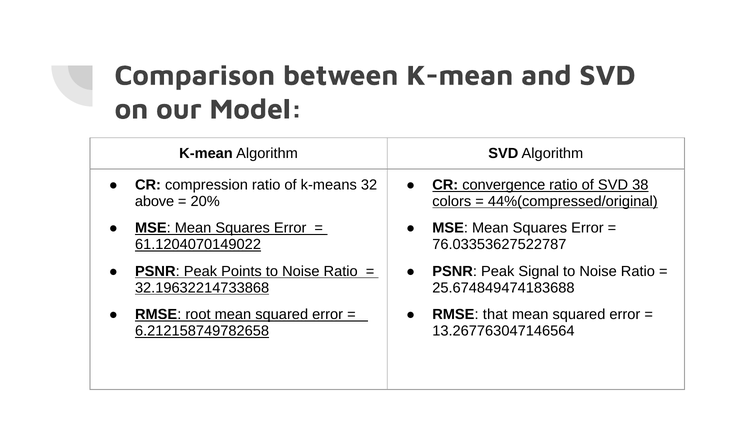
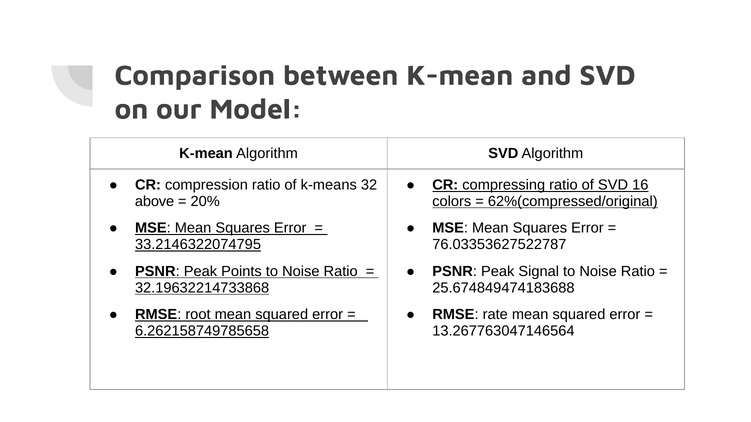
convergence: convergence -> compressing (504, 185)
38: 38 -> 16 (640, 185)
44%(compressed/original: 44%(compressed/original -> 62%(compressed/original (573, 201)
61.1204070149022: 61.1204070149022 -> 33.2146322074795 (198, 245)
that: that -> rate (495, 315)
6.212158749782658: 6.212158749782658 -> 6.262158749785658 (202, 331)
